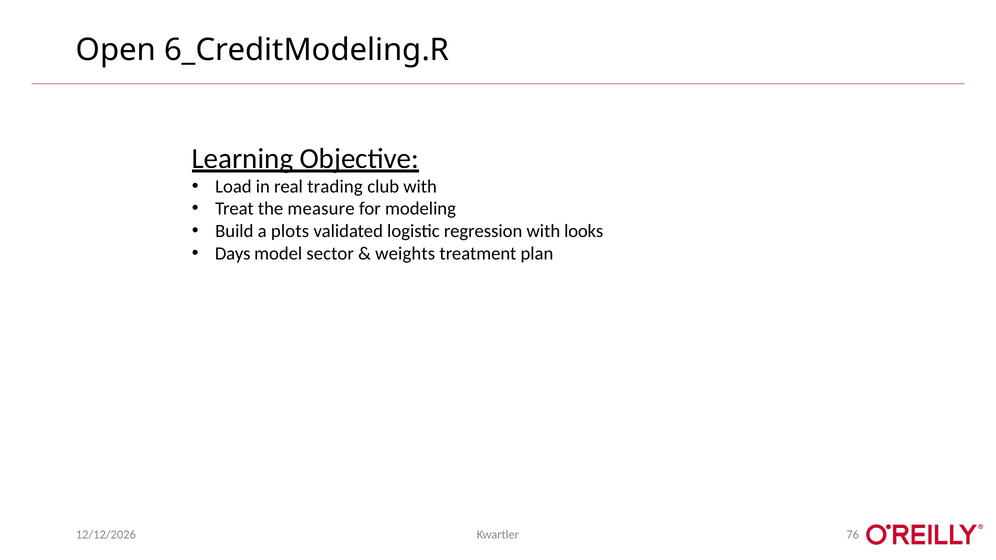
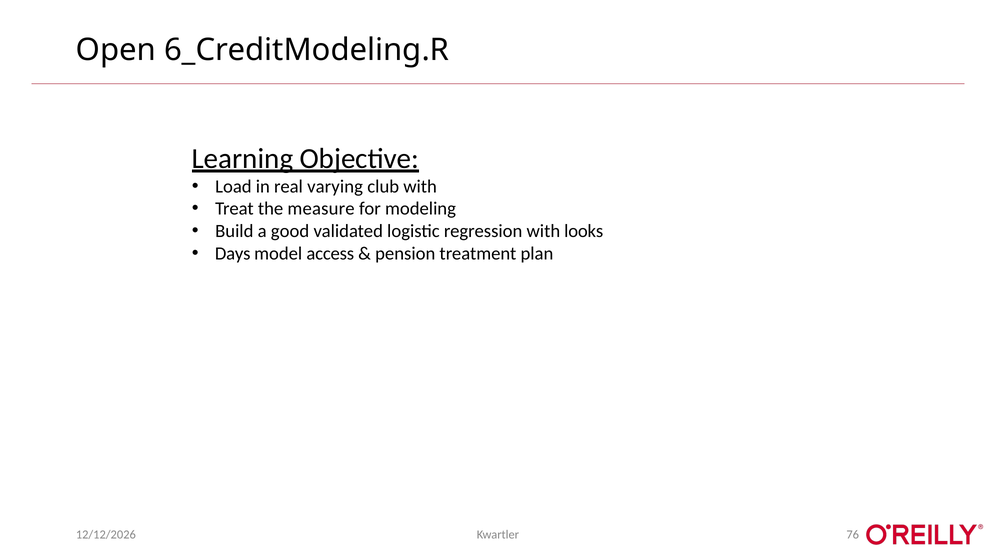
trading: trading -> varying (335, 186)
plots: plots -> good (290, 231)
sector: sector -> access (330, 254)
weights: weights -> pension (405, 254)
